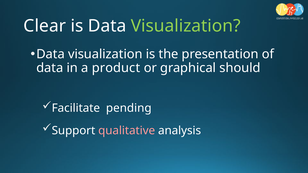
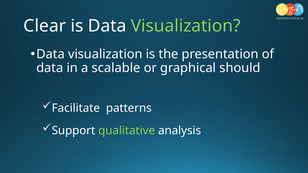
product: product -> scalable (116, 68)
pending: pending -> patterns (129, 108)
qualitative colour: pink -> light green (127, 131)
